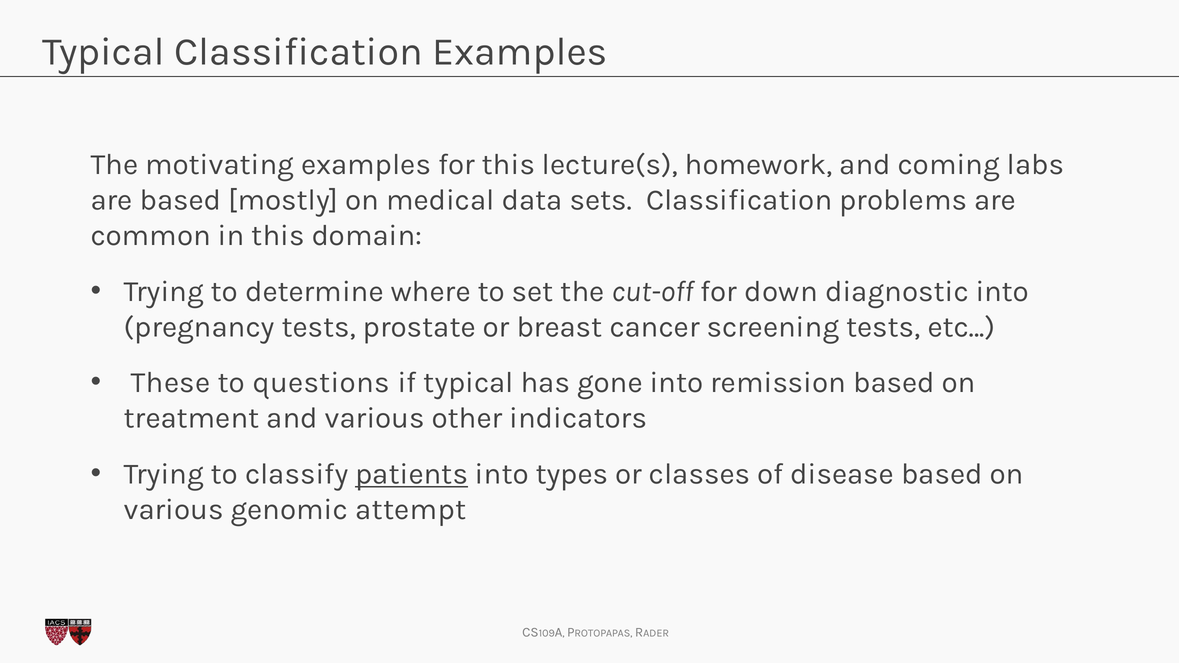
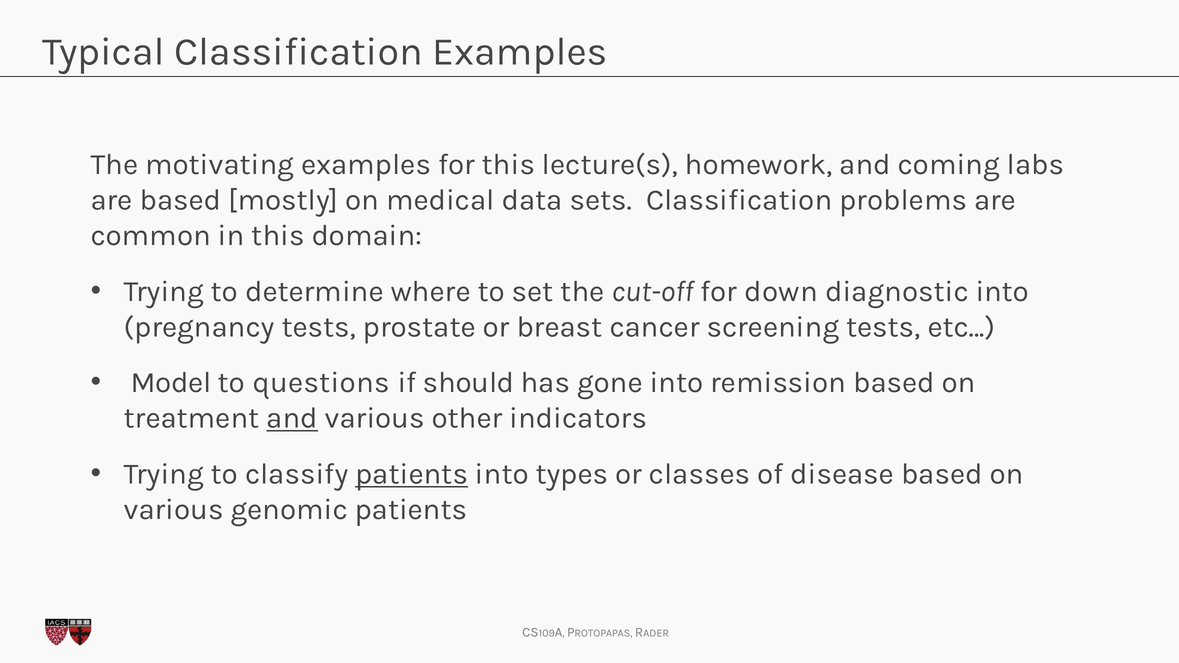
These: These -> Model (171, 383)
if typical: typical -> should (469, 383)
and underline: none -> present (292, 418)
genomic attempt: attempt -> patients (411, 510)
